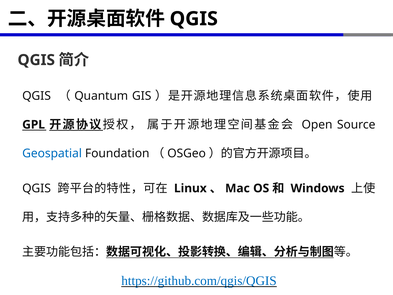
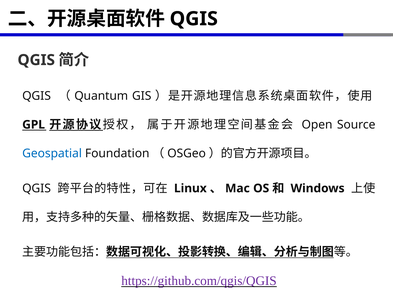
https://github.com/qgis/QGIS colour: blue -> purple (199, 281)
